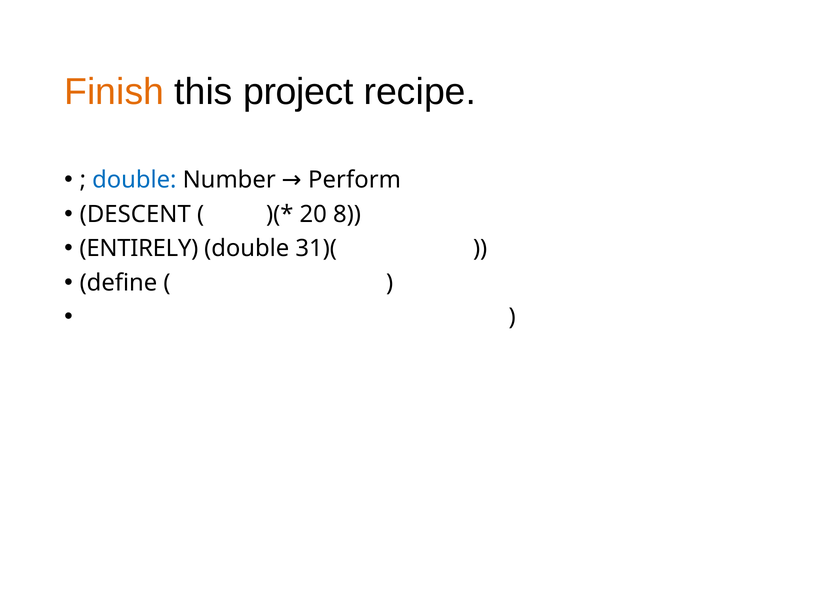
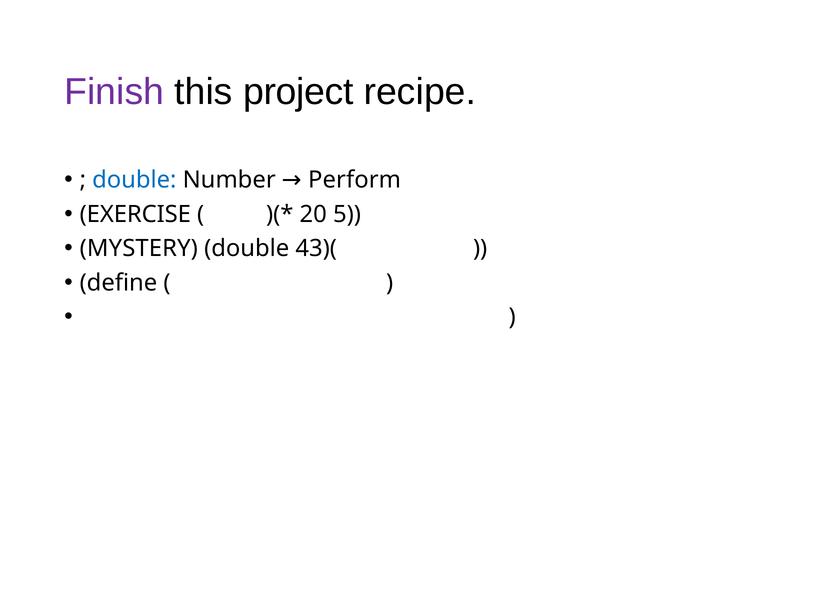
Finish colour: orange -> purple (114, 92)
DESCENT: DESCENT -> EXERCISE (135, 214)
8: 8 -> 5 (347, 214)
ENTIRELY: ENTIRELY -> MYSTERY (139, 248)
31)(: 31)( -> 43)( (316, 248)
